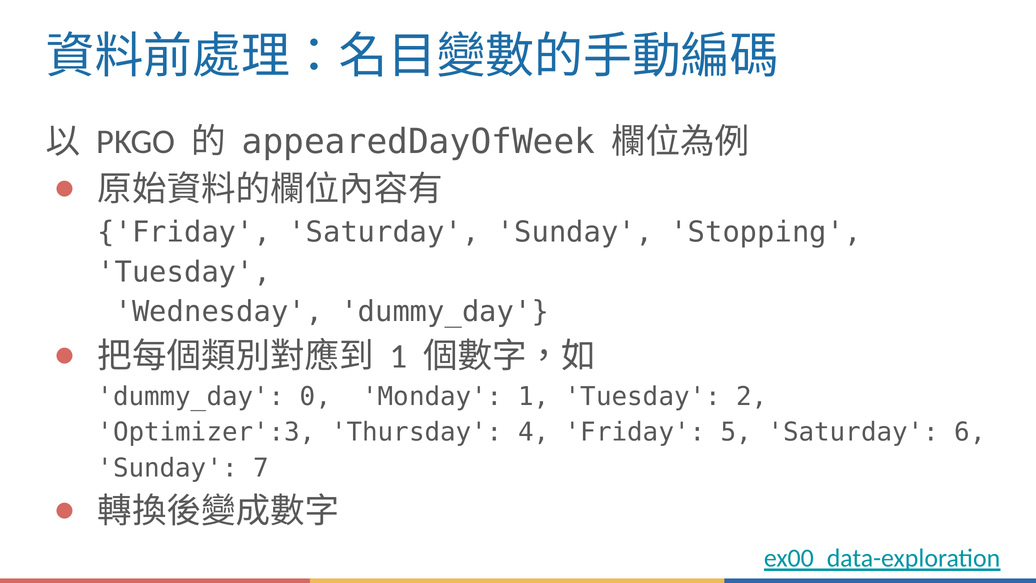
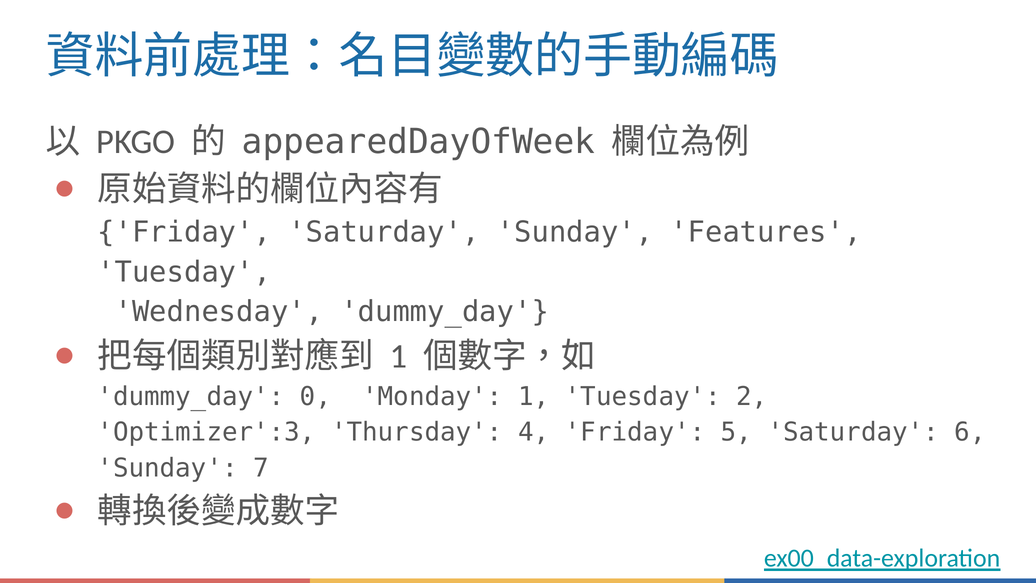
Stopping: Stopping -> Features (766, 232)
